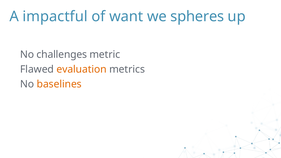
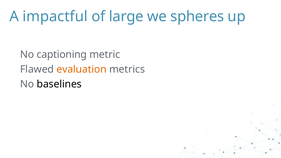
want: want -> large (126, 17)
challenges: challenges -> captioning (62, 55)
baselines colour: orange -> black (59, 84)
